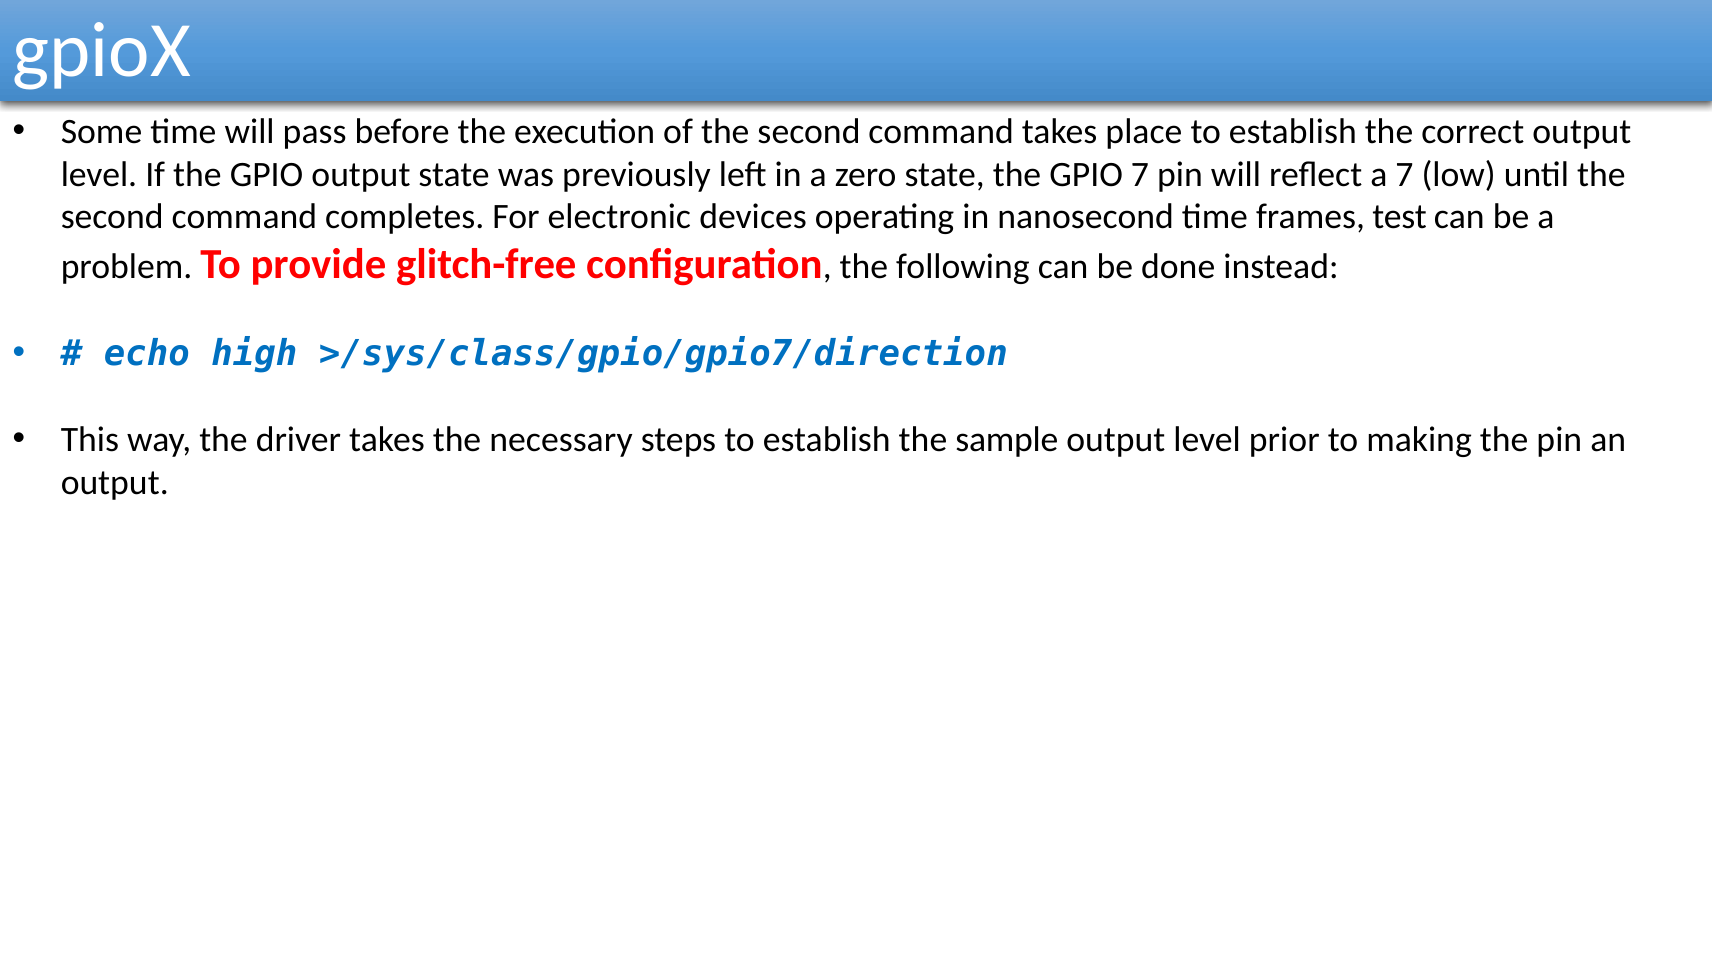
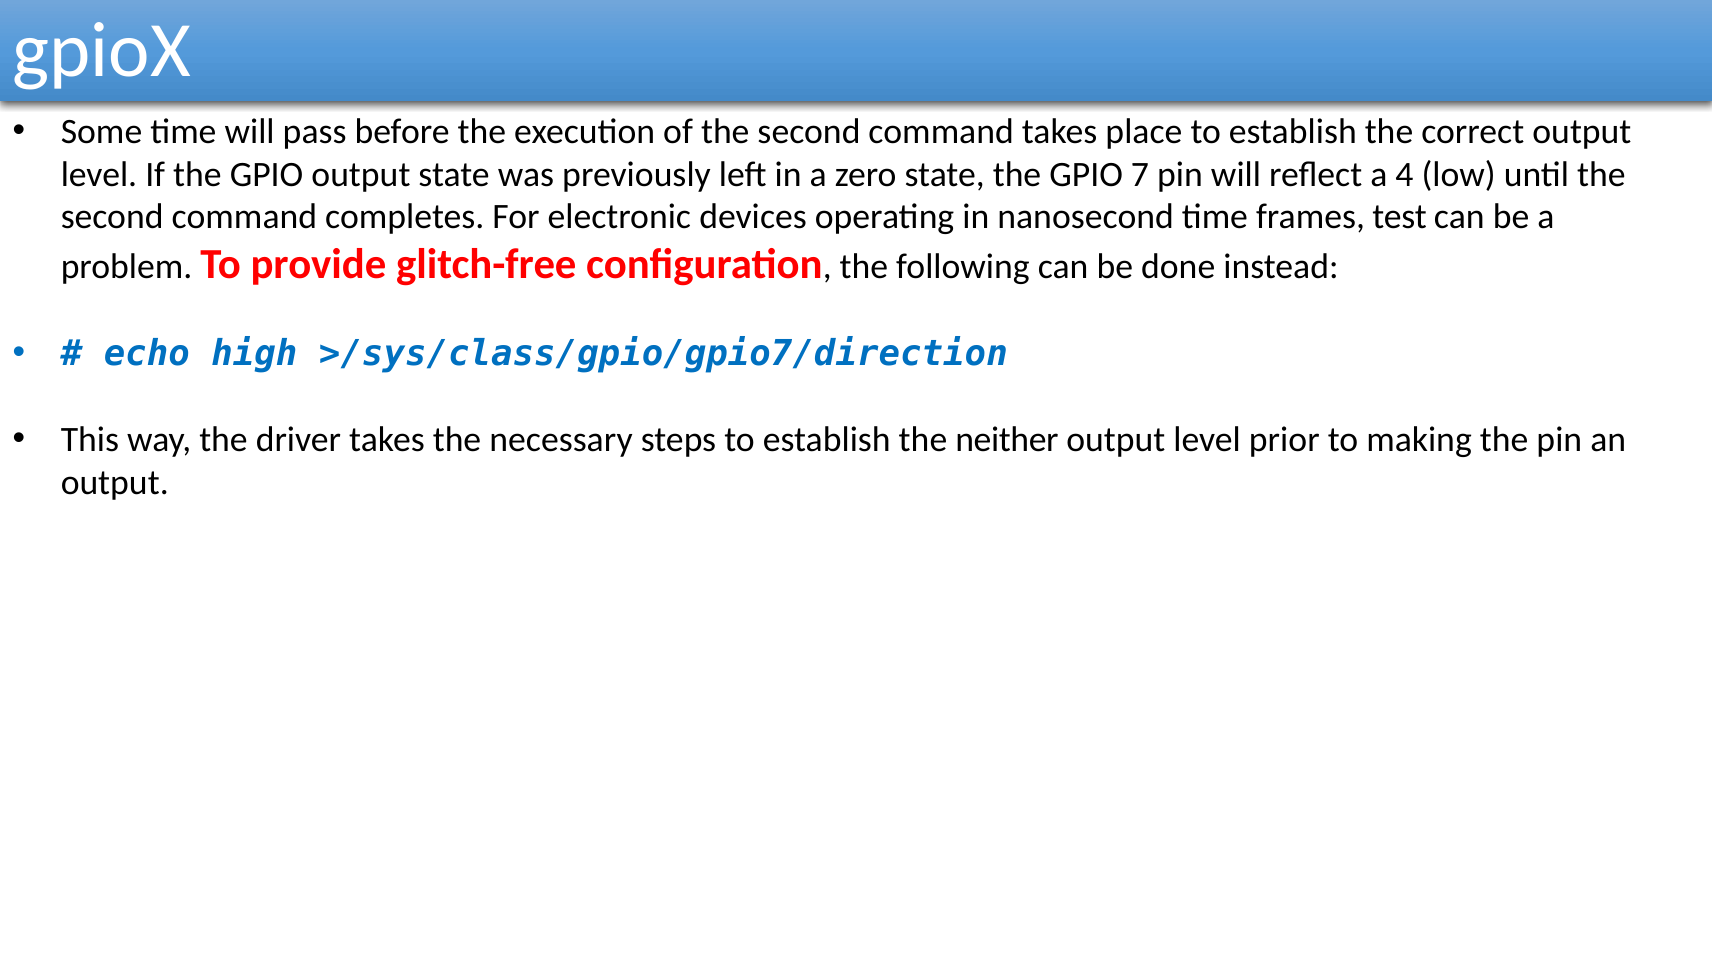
a 7: 7 -> 4 (1404, 174)
sample: sample -> neither (1007, 440)
